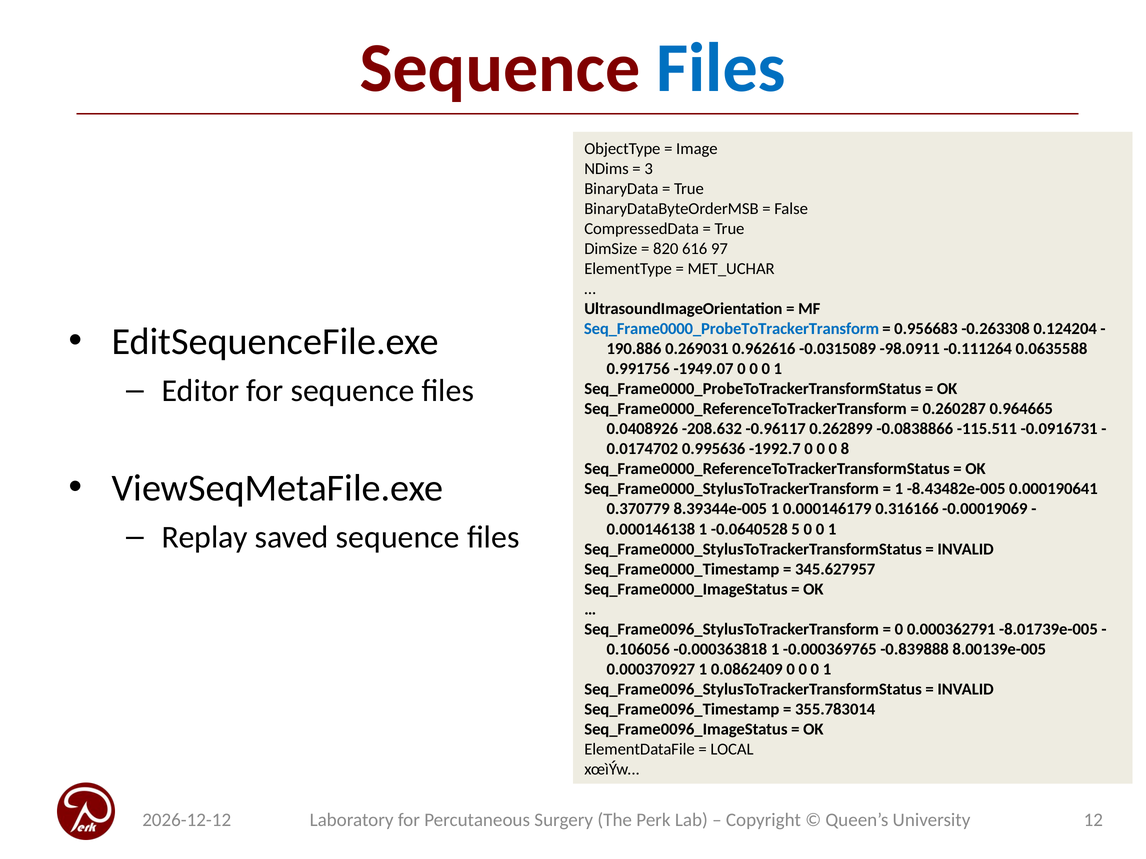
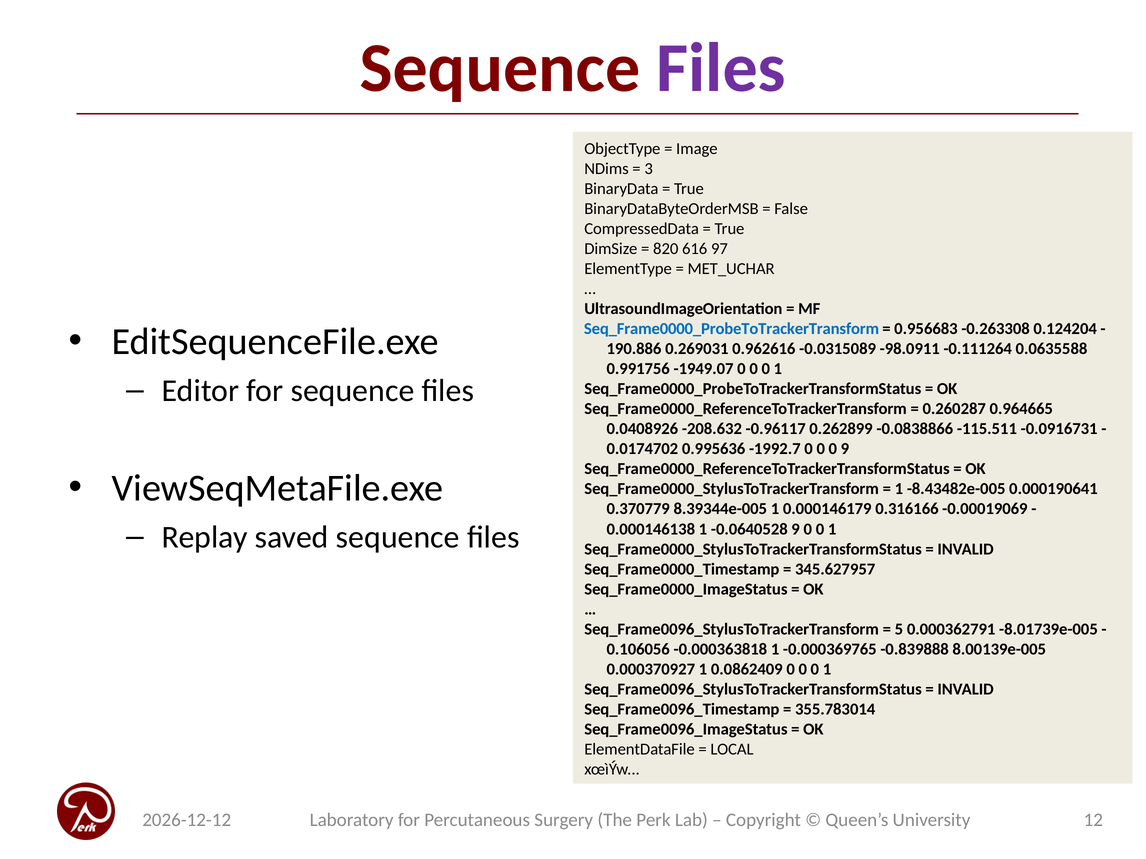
Files colour: blue -> purple (721, 68)
0 8: 8 -> 9 (845, 449)
-0.0640528 5: 5 -> 9 (796, 529)
0: 0 -> 5 (899, 629)
